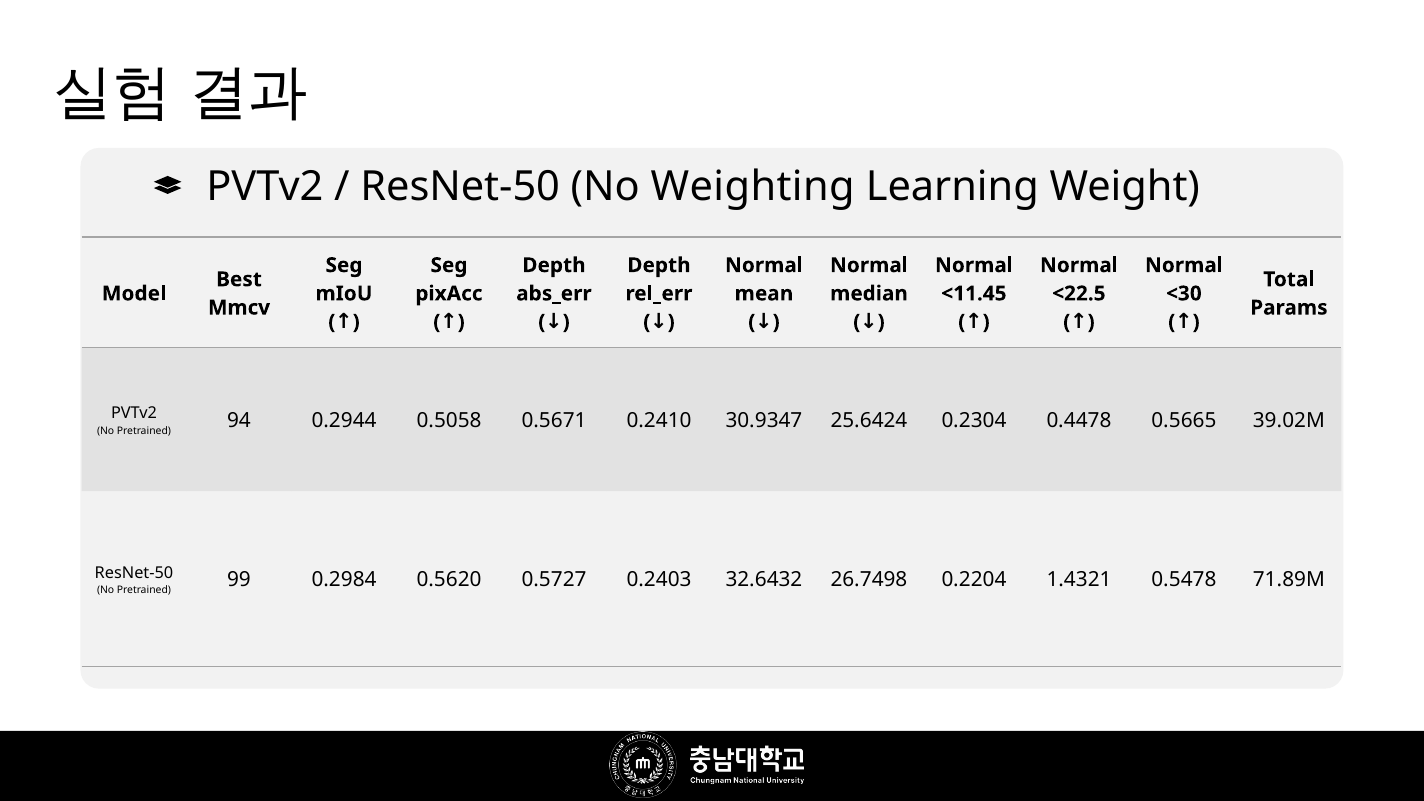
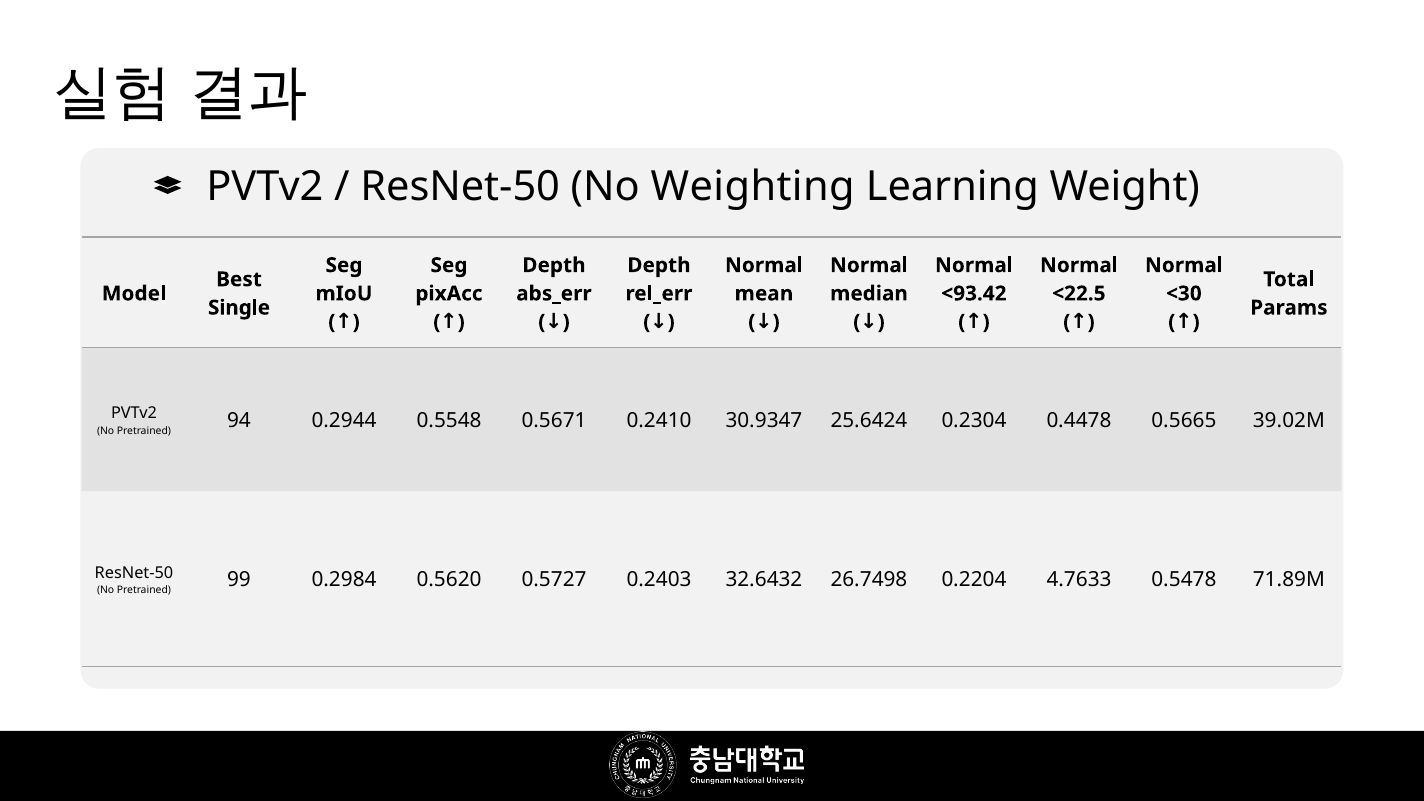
<11.45: <11.45 -> <93.42 (974, 294)
Mmcv: Mmcv -> Single (239, 308)
0.5058: 0.5058 -> 0.5548 (449, 421)
1.4321: 1.4321 -> 4.7633 (1079, 580)
